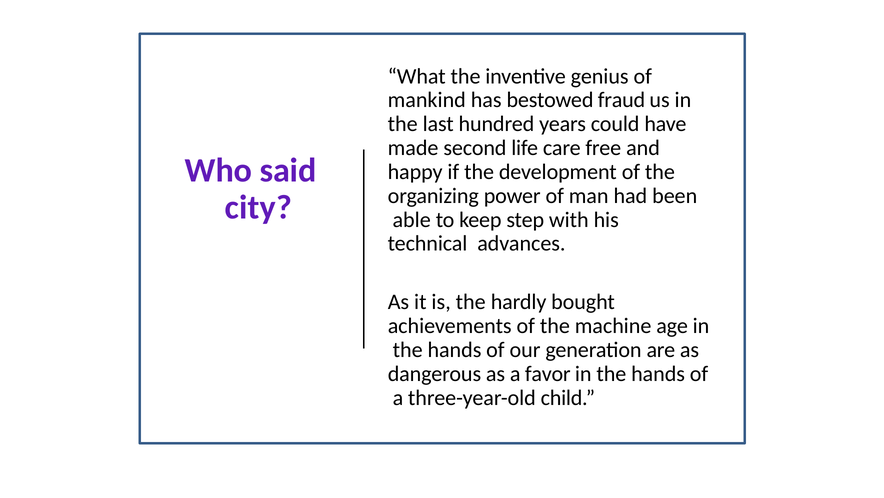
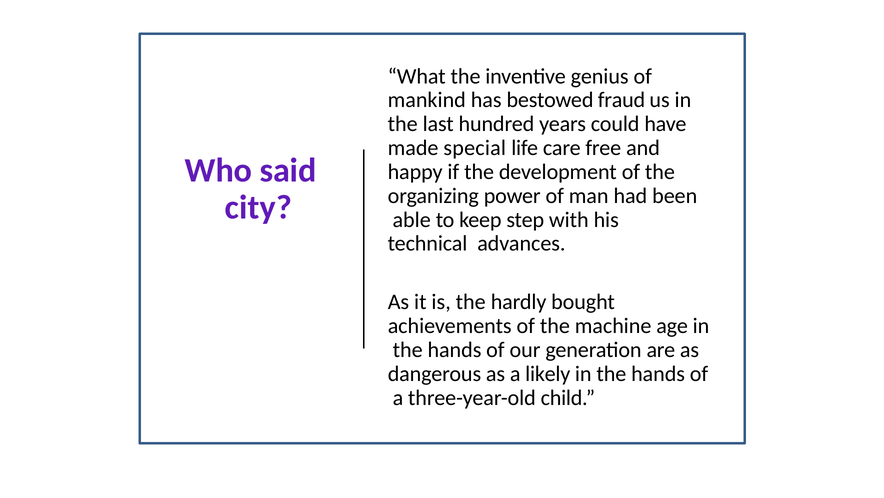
second: second -> special (475, 148)
favor: favor -> likely (548, 373)
